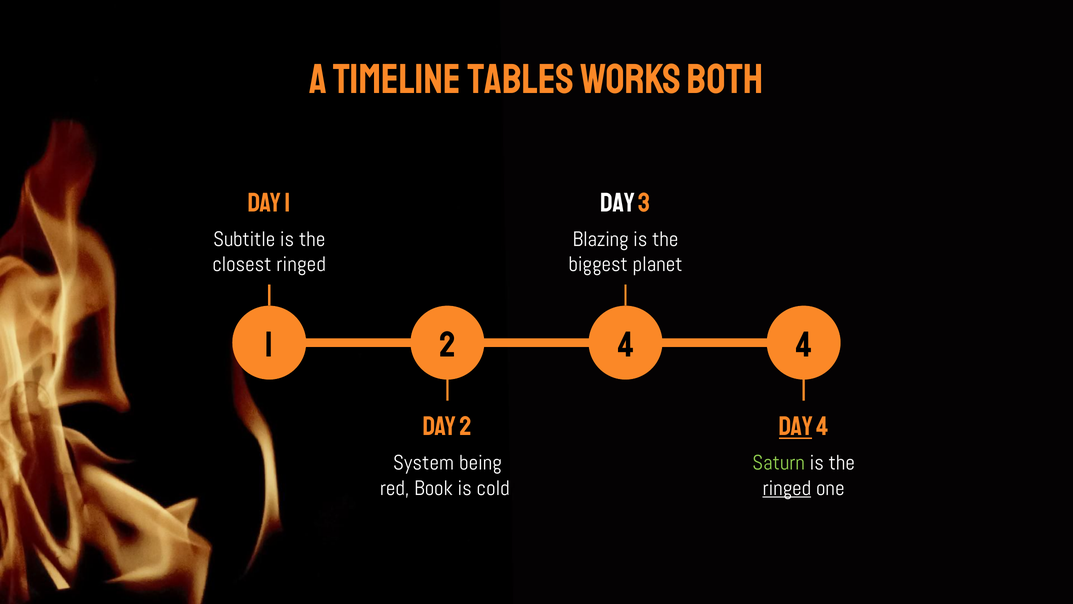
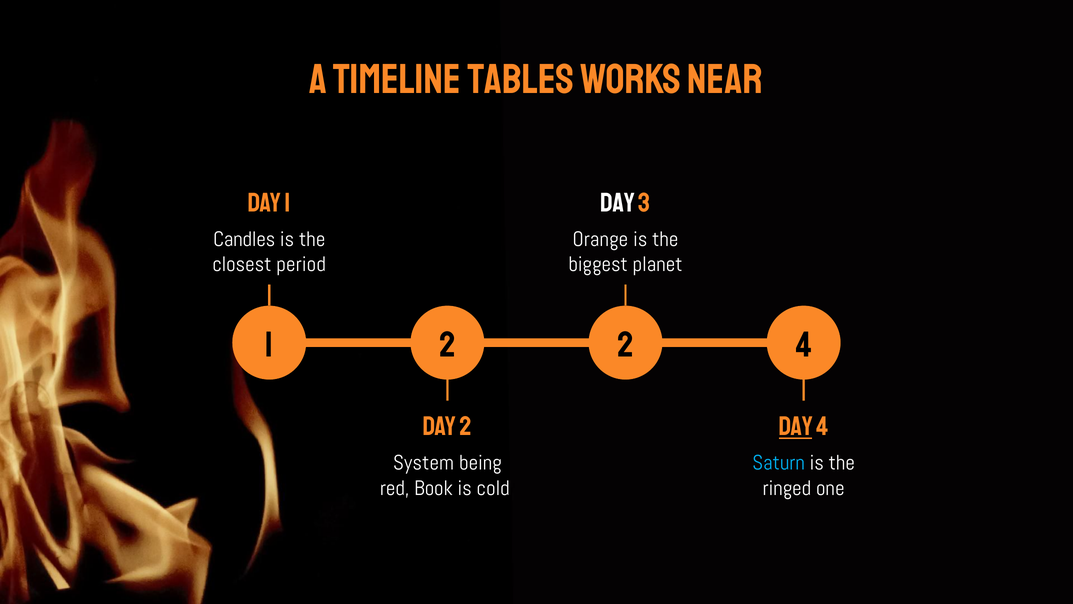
BOTH: BOTH -> NEAR (725, 79)
Subtitle: Subtitle -> Candles (244, 239)
Blazing: Blazing -> Orange (600, 239)
closest ringed: ringed -> period (301, 264)
2 4: 4 -> 2 (625, 345)
Saturn colour: light green -> light blue (779, 463)
ringed underline: present -> none (787, 488)
